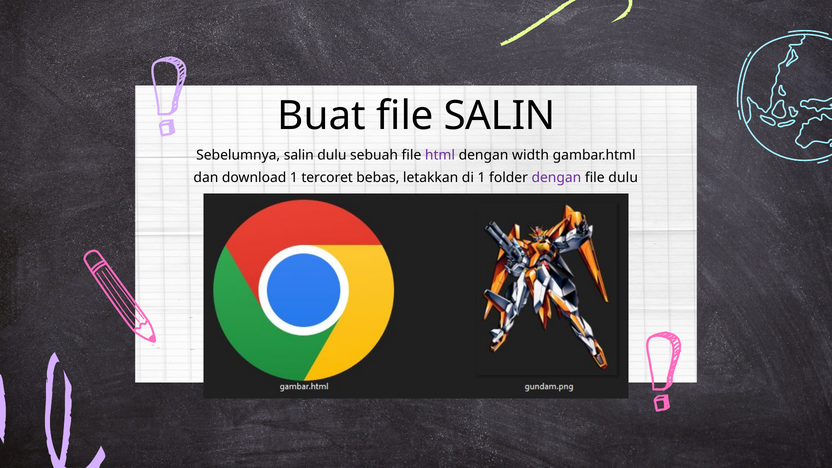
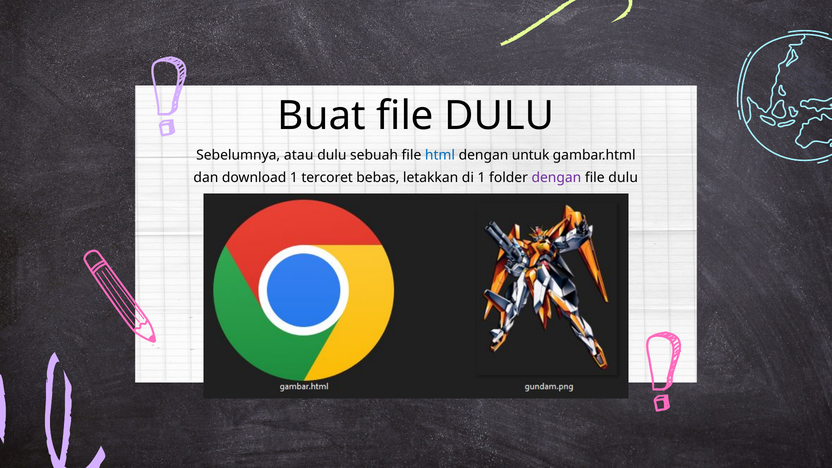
Buat file SALIN: SALIN -> DULU (499, 116)
Sebelumnya salin: salin -> atau (299, 155)
html colour: purple -> blue (440, 155)
width: width -> untuk (531, 155)
